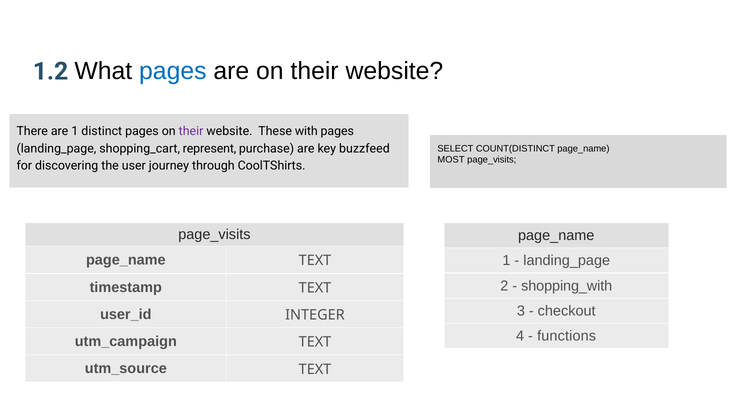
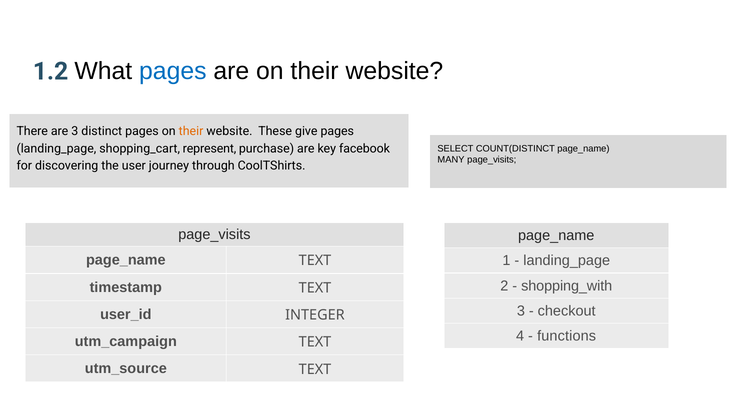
are 1: 1 -> 3 (75, 131)
their colour: purple -> orange (191, 131)
with: with -> give (306, 131)
buzzfeed: buzzfeed -> facebook (364, 148)
MOST: MOST -> MANY (451, 160)
